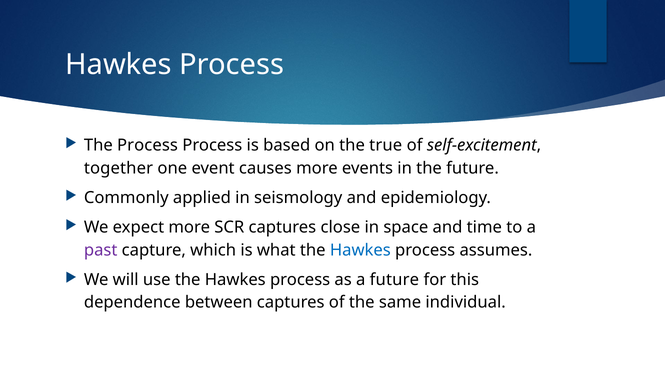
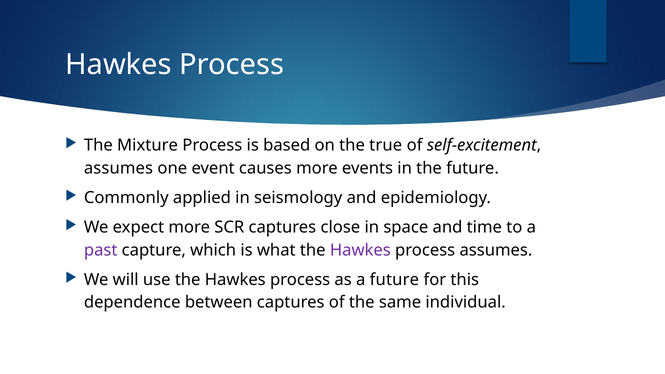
The Process: Process -> Mixture (148, 146)
together: together -> assumes (118, 168)
Hawkes colour: blue -> purple (360, 250)
